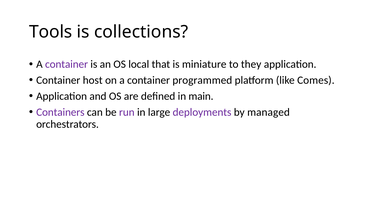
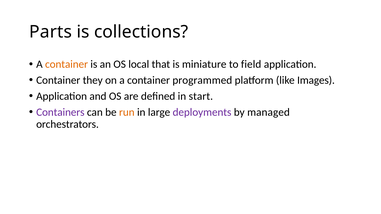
Tools: Tools -> Parts (51, 32)
container colour: purple -> orange (67, 64)
they: they -> field (251, 64)
host: host -> they (93, 80)
Comes: Comes -> Images (316, 80)
main: main -> start (201, 96)
run colour: purple -> orange (127, 112)
